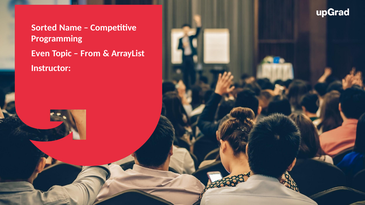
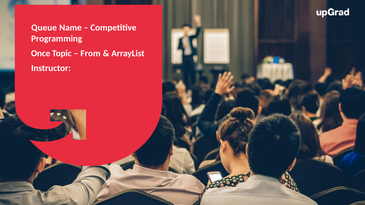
Sorted: Sorted -> Queue (44, 28)
Even: Even -> Once (41, 53)
